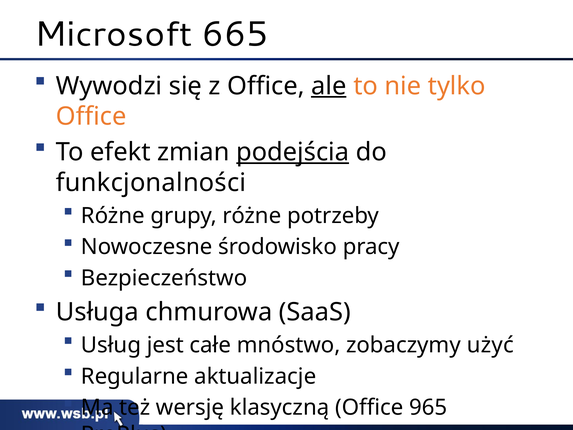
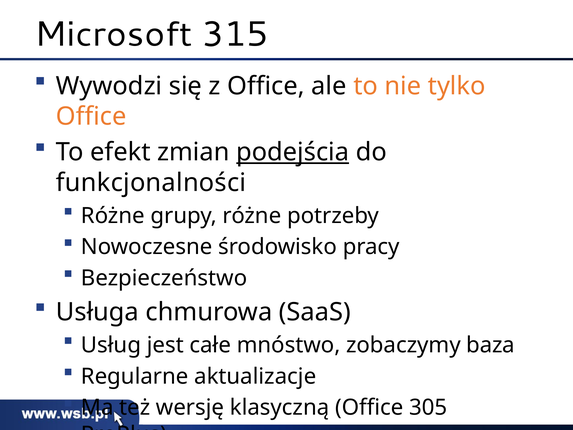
665: 665 -> 315 (235, 34)
ale underline: present -> none (329, 86)
użyć: użyć -> baza (491, 345)
965: 965 -> 305 (428, 407)
